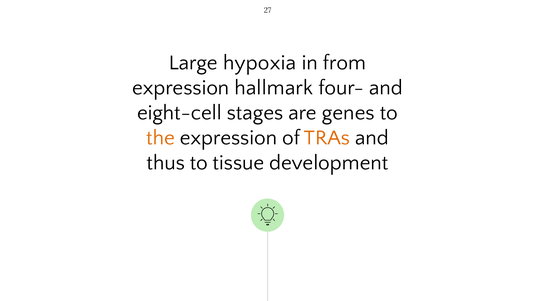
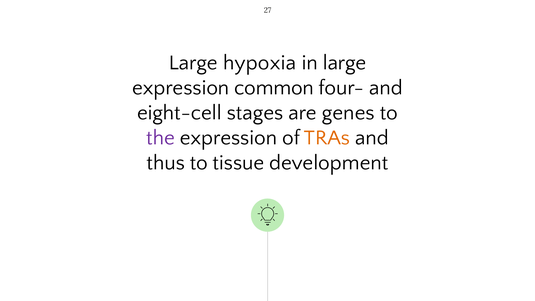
in from: from -> large (345, 63)
hallmark: hallmark -> common (274, 88)
the colour: orange -> purple (161, 138)
